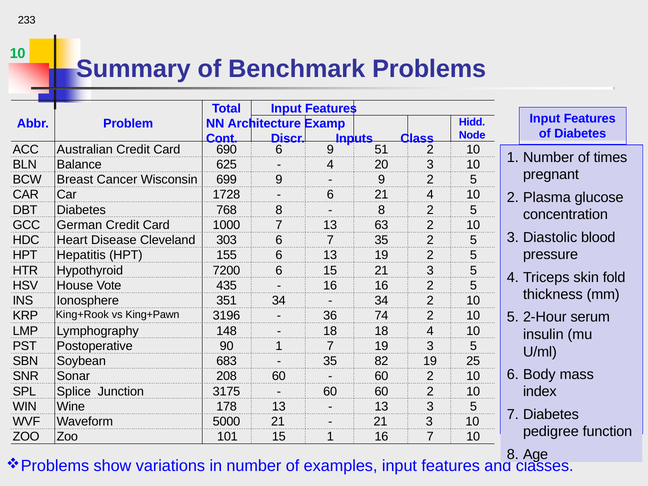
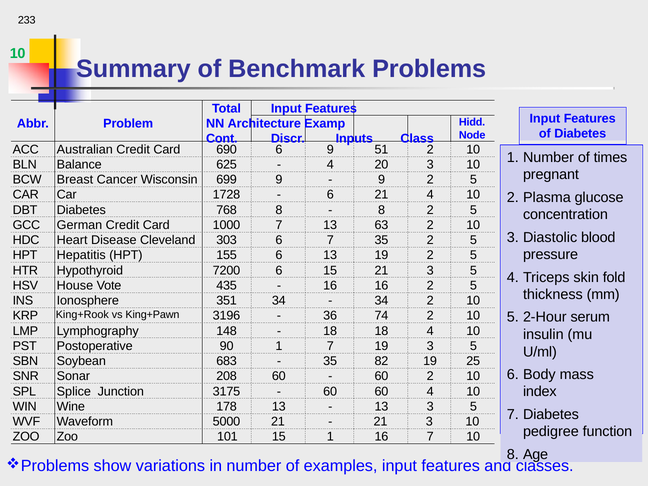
60 60 2: 2 -> 4 (430, 391)
